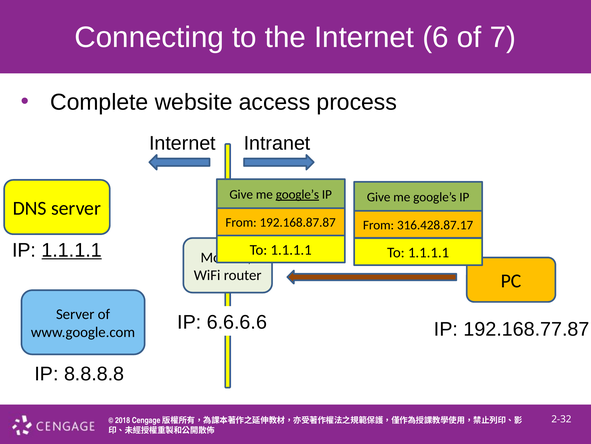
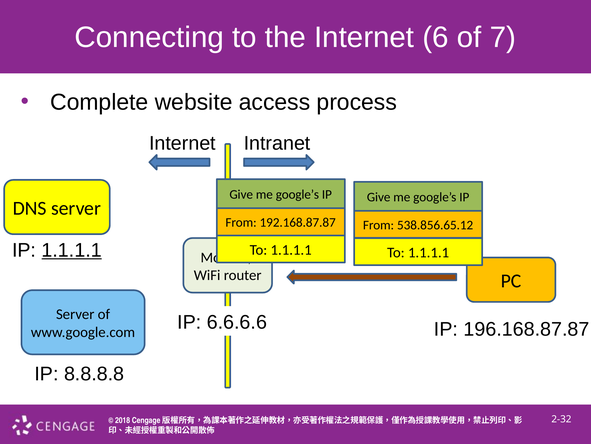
google’s underline: present -> none (297, 194)
316.428.87.17: 316.428.87.17 -> 538.856.65.12 (435, 225)
192.168.77.87: 192.168.77.87 -> 196.168.87.87 (526, 329)
